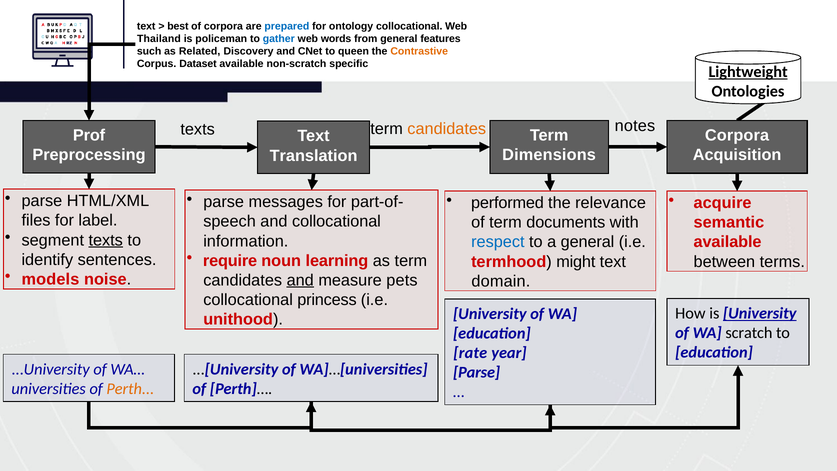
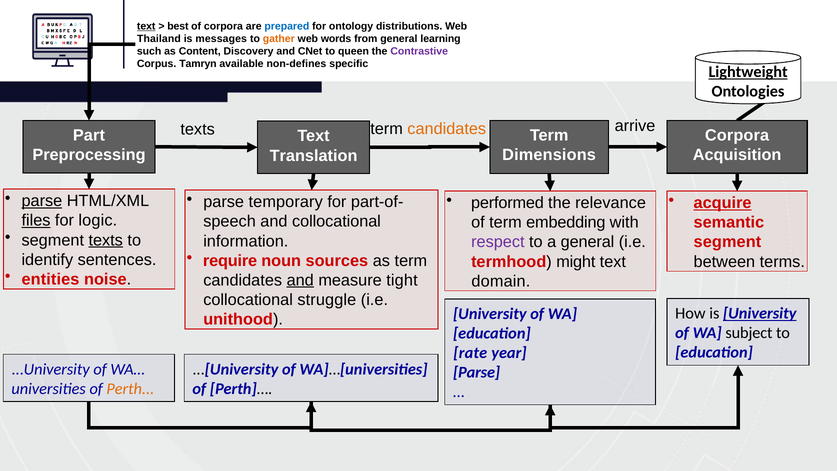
text underline: none -> present (146, 26)
ontology collocational: collocational -> distributions (409, 26)
policeman: policeman -> messages (221, 39)
gather colour: blue -> orange (279, 39)
features: features -> learning (441, 39)
Related: Related -> Content (200, 51)
Contrastive colour: orange -> purple (419, 51)
Dataset: Dataset -> Tamryn (198, 64)
non-scratch: non-scratch -> non-defines (296, 64)
notes: notes -> arrive (635, 126)
Prof: Prof -> Part (89, 135)
parse underline: none -> present (42, 201)
messages: messages -> temporary (286, 202)
acquire underline: none -> present (723, 203)
files underline: none -> present (36, 221)
label: label -> logic (98, 221)
documents: documents -> embedding (566, 222)
respect colour: blue -> purple (498, 242)
available: available -> segment (727, 242)
learning: learning -> sources (337, 261)
models: models -> entities (50, 279)
pets: pets -> tight (402, 280)
princess: princess -> struggle (327, 300)
scratch: scratch -> subject (749, 333)
